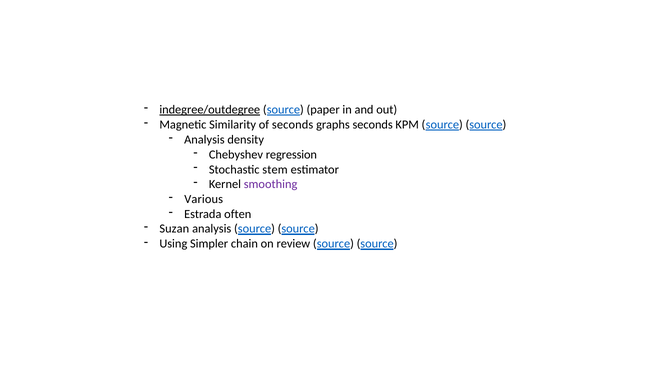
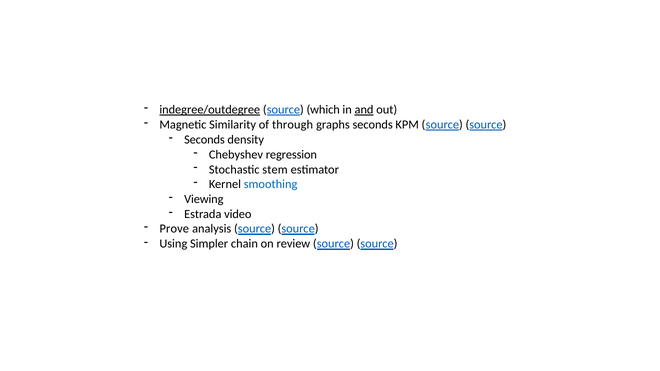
paper: paper -> which (323, 110)
and underline: none -> present (364, 110)
of seconds: seconds -> through (293, 125)
Analysis: Analysis -> Seconds (204, 140)
smoothing colour: purple -> blue (271, 184)
Various: Various -> Viewing (204, 199)
often: often -> video (238, 214)
Suzan: Suzan -> Prove (174, 229)
